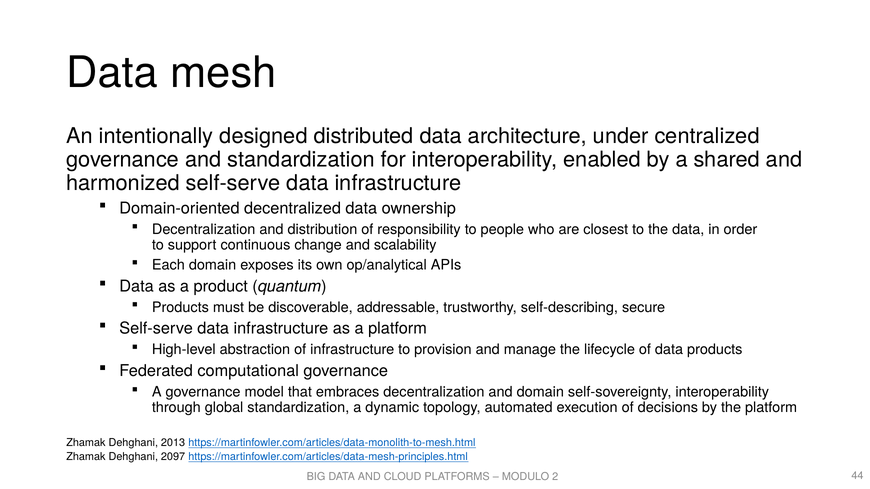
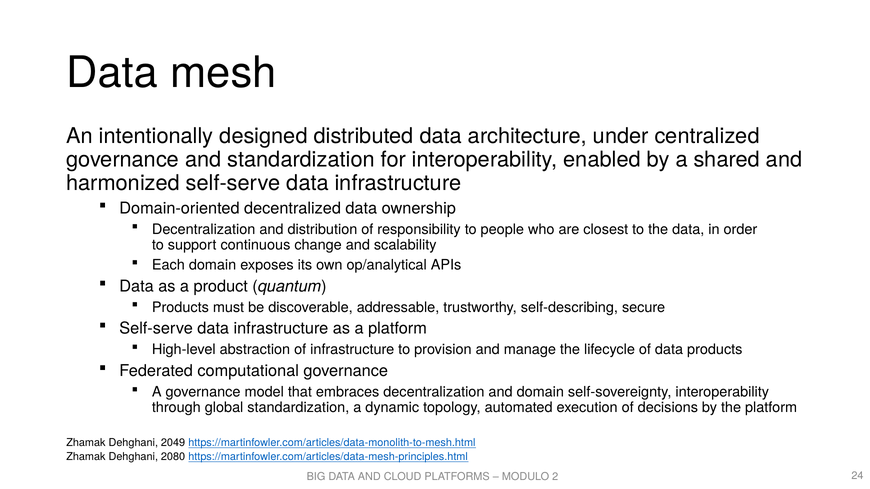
2013: 2013 -> 2049 (173, 443)
2097: 2097 -> 2080 (173, 457)
44: 44 -> 24 (857, 476)
